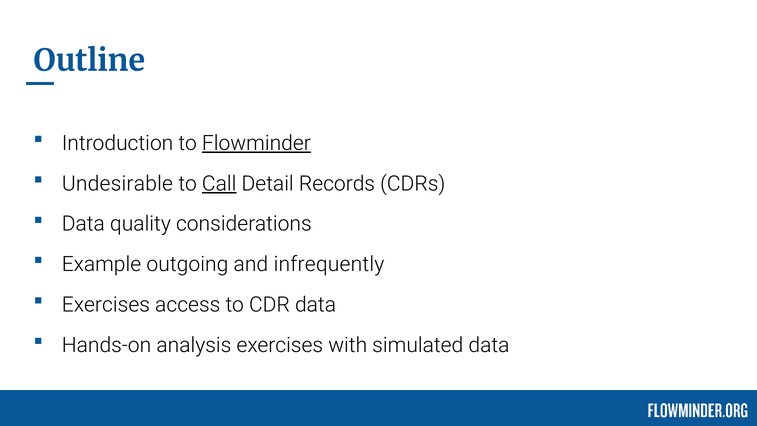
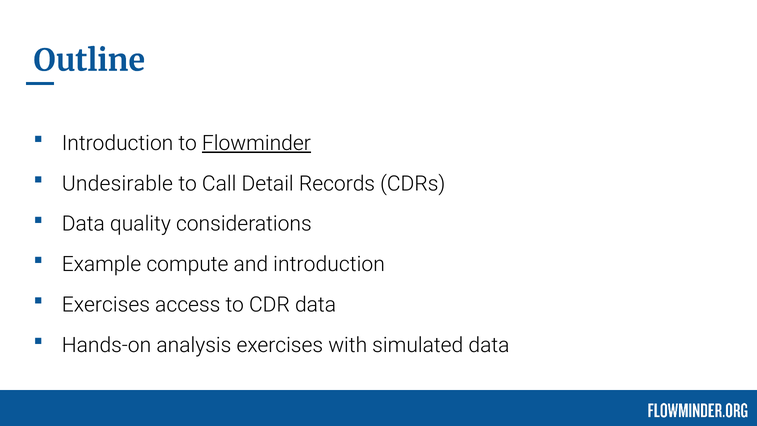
Call underline: present -> none (219, 183)
outgoing: outgoing -> compute (187, 264)
and infrequently: infrequently -> introduction (329, 264)
